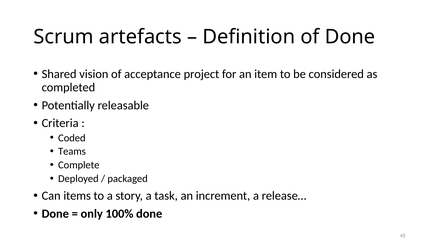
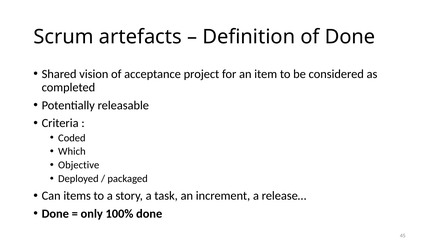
Teams: Teams -> Which (72, 151)
Complete: Complete -> Objective (79, 165)
